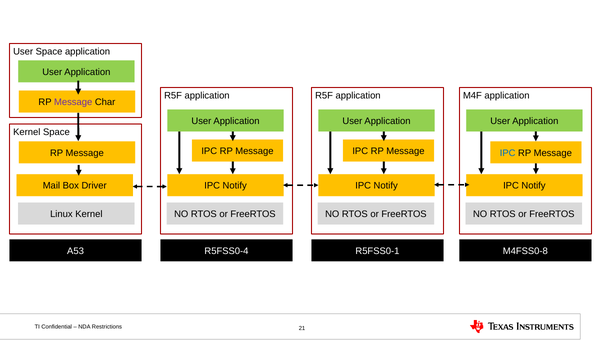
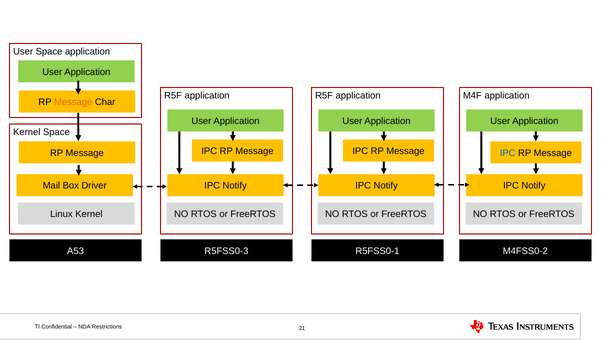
Message colour: purple -> orange (73, 102)
R5FSS0-4: R5FSS0-4 -> R5FSS0-3 (226, 251)
M4FSS0-8: M4FSS0-8 -> M4FSS0-2 (525, 251)
